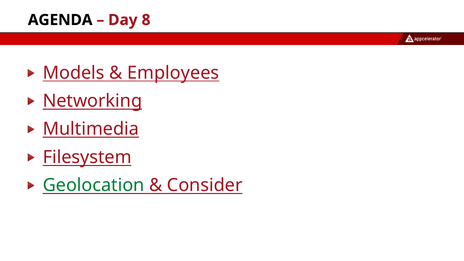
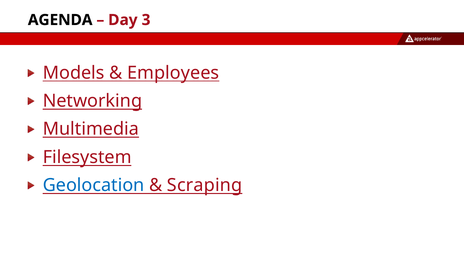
8: 8 -> 3 (146, 20)
Geolocation colour: green -> blue (94, 185)
Consider: Consider -> Scraping (205, 185)
